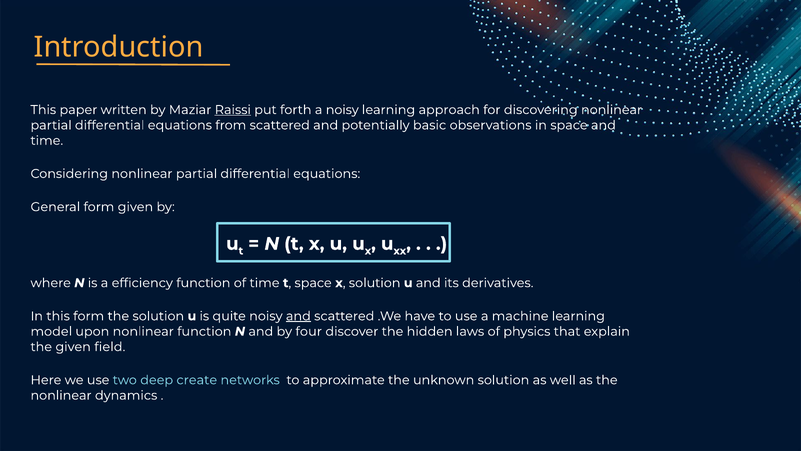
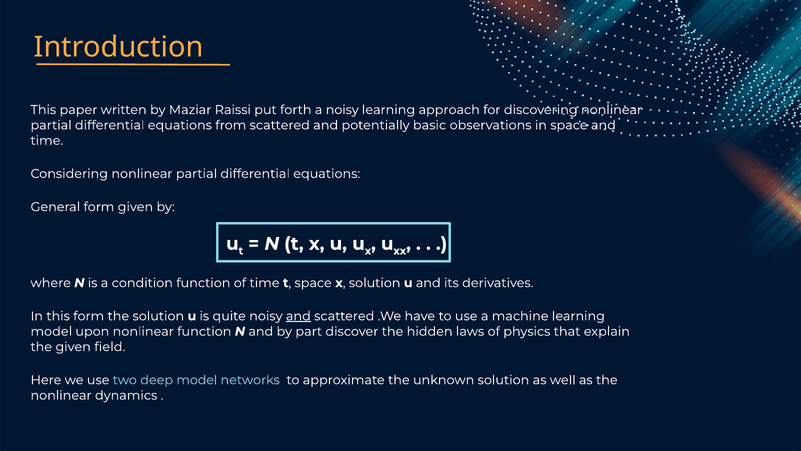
Raissi underline: present -> none (233, 110)
efficiency: efficiency -> condition (142, 283)
four: four -> part (309, 331)
deep create: create -> model (197, 380)
